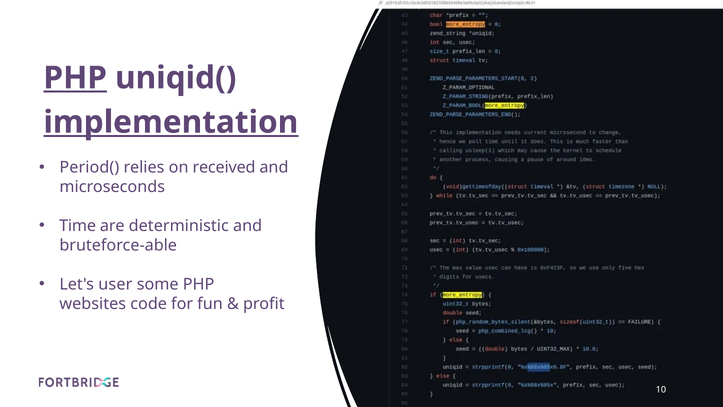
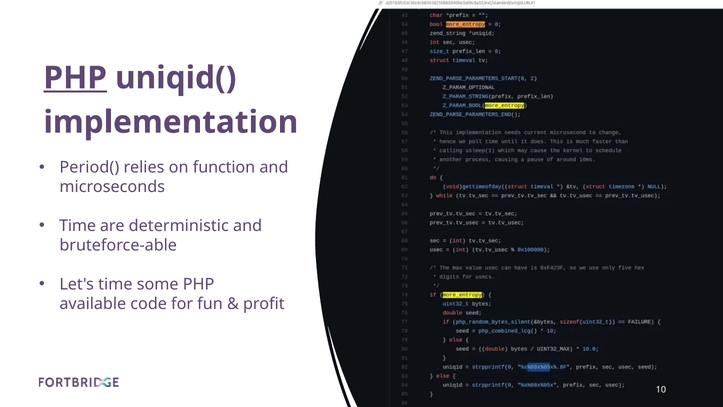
implementation underline: present -> none (171, 122)
received: received -> function (224, 168)
Let's user: user -> time (115, 284)
websites: websites -> available (93, 304)
